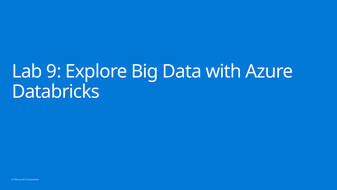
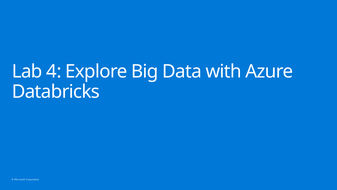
9: 9 -> 4 (54, 71)
